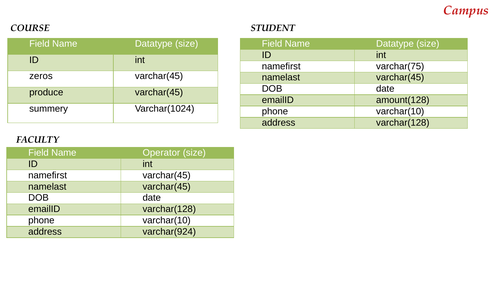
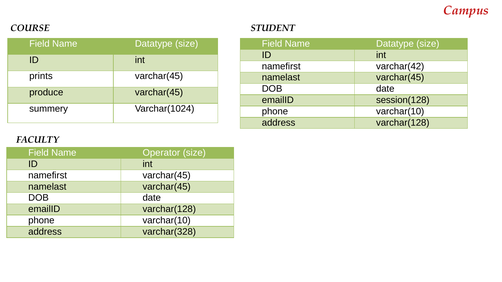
varchar(75: varchar(75 -> varchar(42 (400, 66)
zeros: zeros -> prints (41, 76)
amount(128: amount(128 -> session(128 (403, 100)
varchar(924: varchar(924 -> varchar(328 (169, 232)
